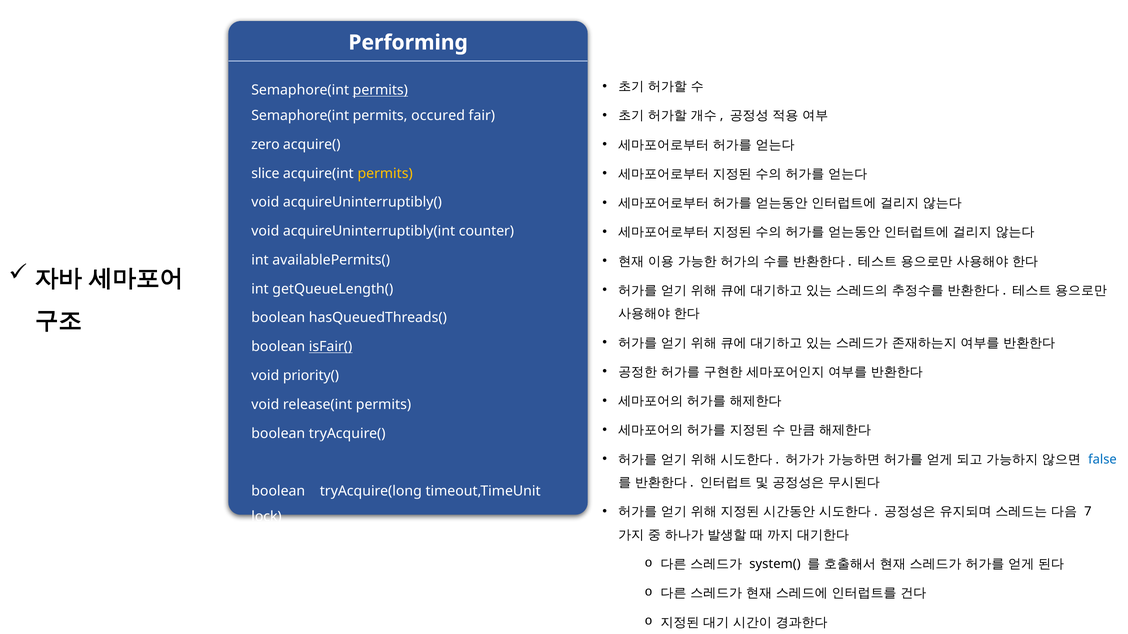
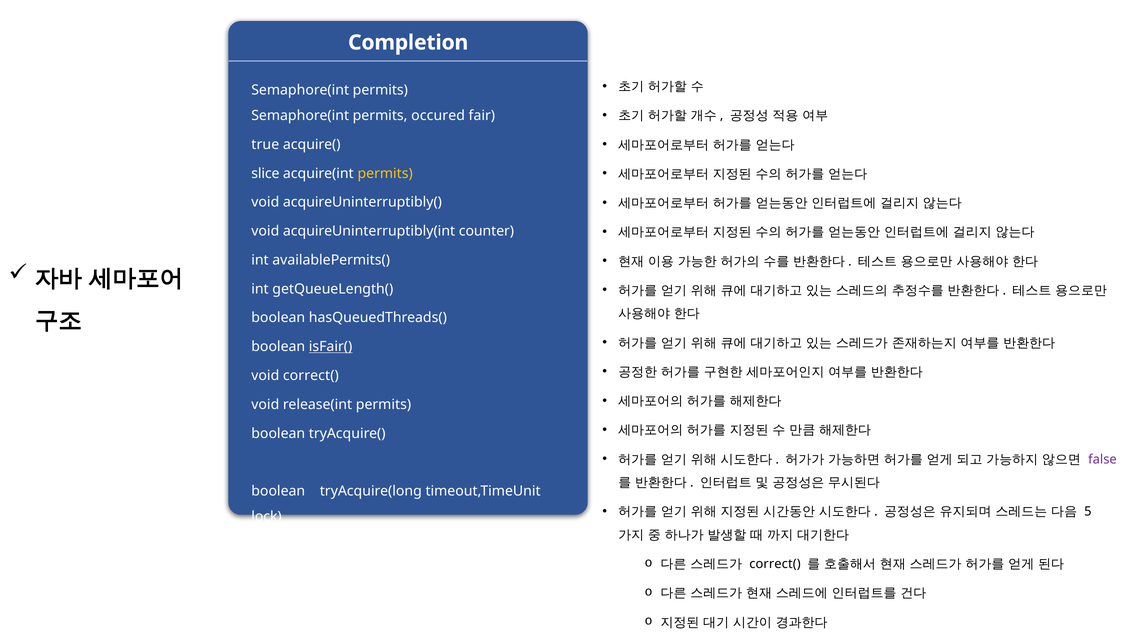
Performing: Performing -> Completion (408, 43)
permits underline: present -> none (380, 90)
zero: zero -> true (265, 145)
void priority(: priority( -> correct( (311, 376)
false colour: blue -> purple (1102, 460)
7: 7 -> 5 (1088, 512)
system(: system( -> correct( (775, 564)
